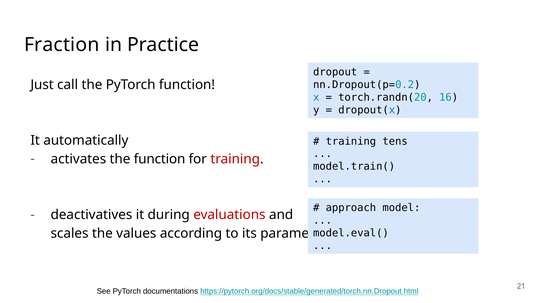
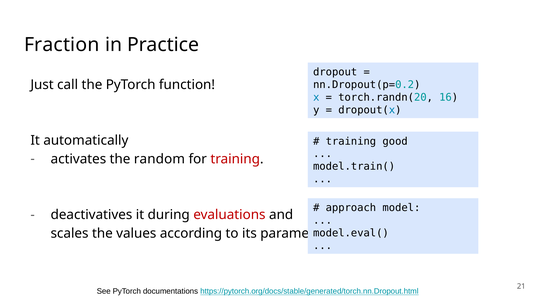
tens: tens -> good (395, 141)
the function: function -> random (159, 159)
